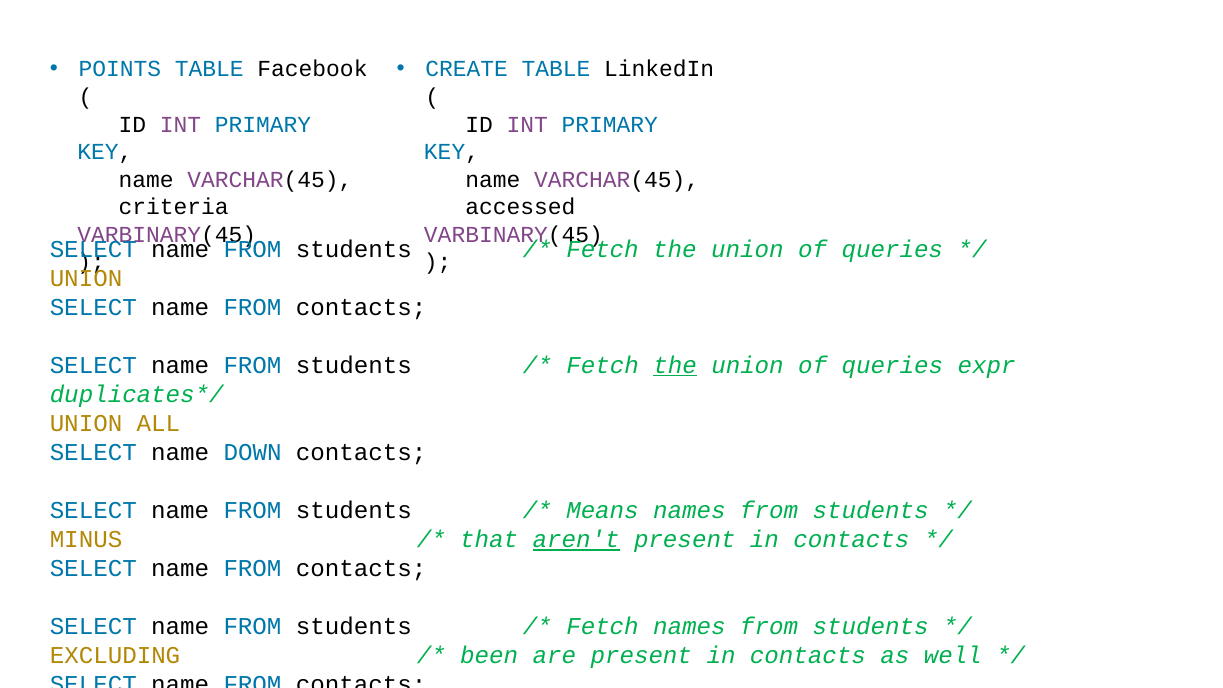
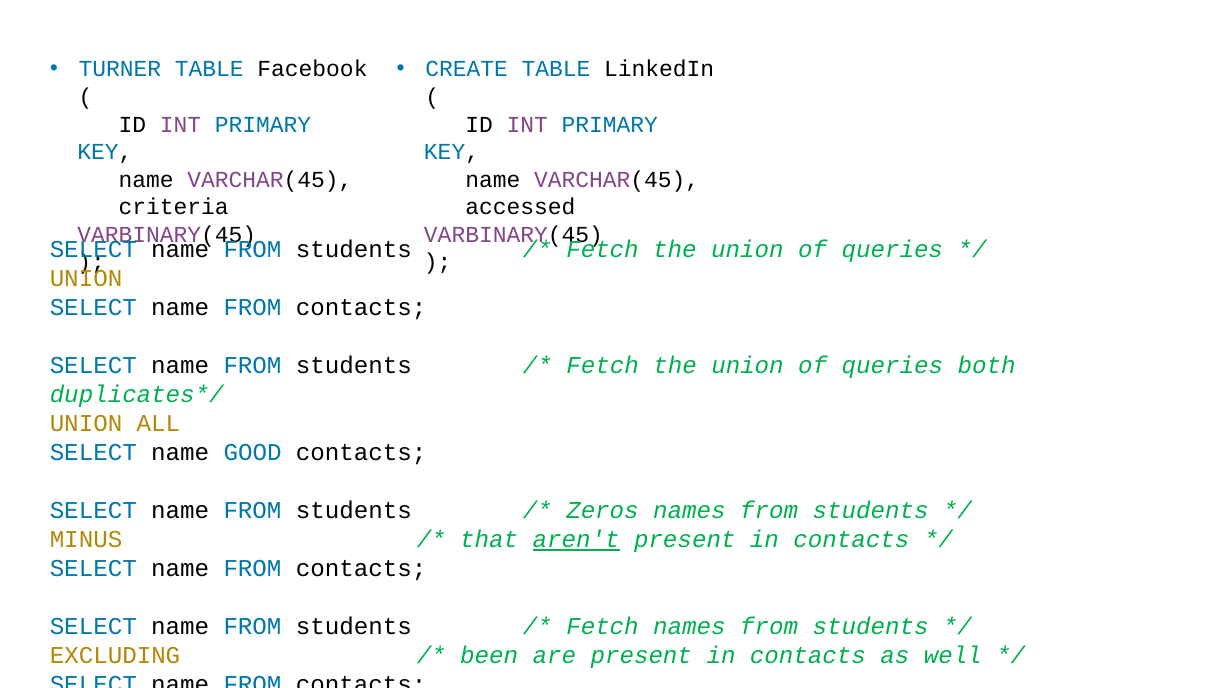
POINTS: POINTS -> TURNER (120, 69)
the underline: present -> none (675, 365)
expr: expr -> both (987, 365)
DOWN: DOWN -> GOOD (253, 452)
Means: Means -> Zeros (603, 510)
